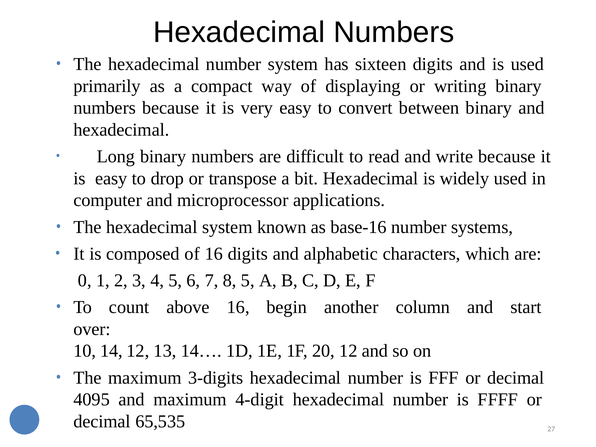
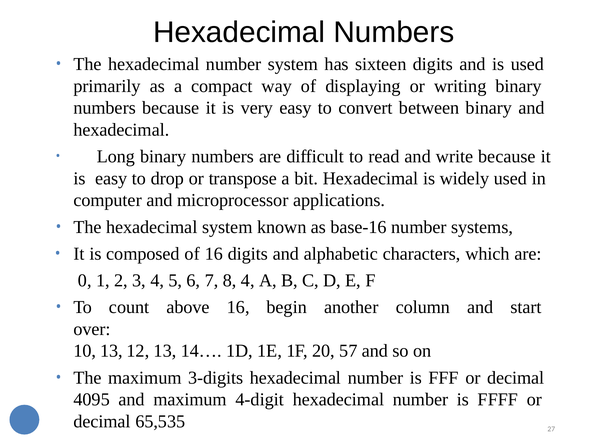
8 5: 5 -> 4 (248, 280)
10 14: 14 -> 13 (111, 351)
20 12: 12 -> 57 (348, 351)
